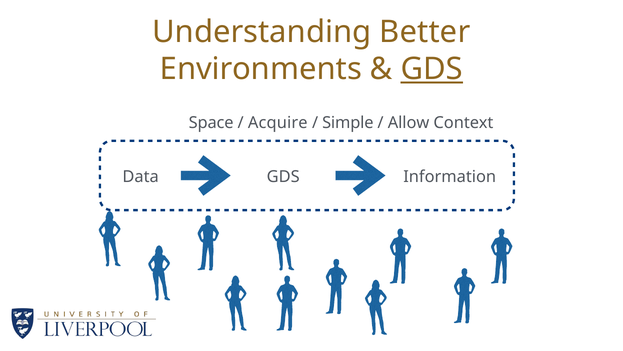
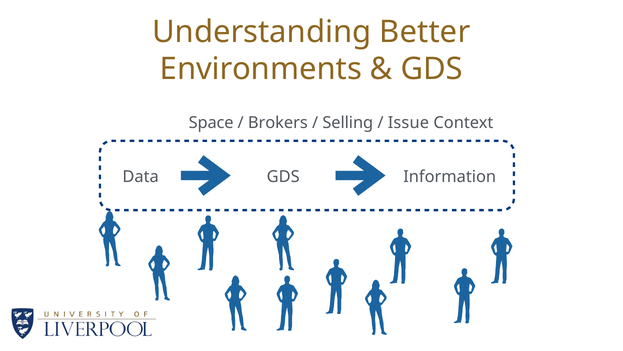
GDS underline: present -> none (432, 69)
Acquire: Acquire -> Brokers (278, 123)
Simple: Simple -> Selling (348, 123)
Allow: Allow -> Issue (408, 123)
